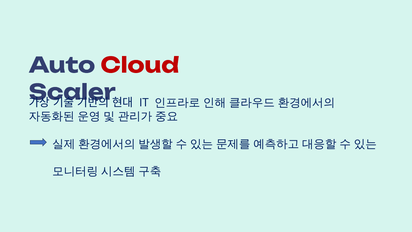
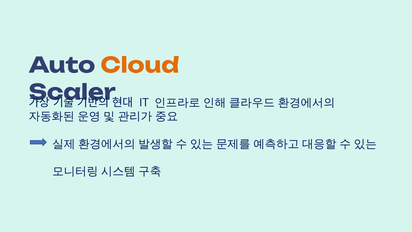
Cloud colour: red -> orange (140, 65)
